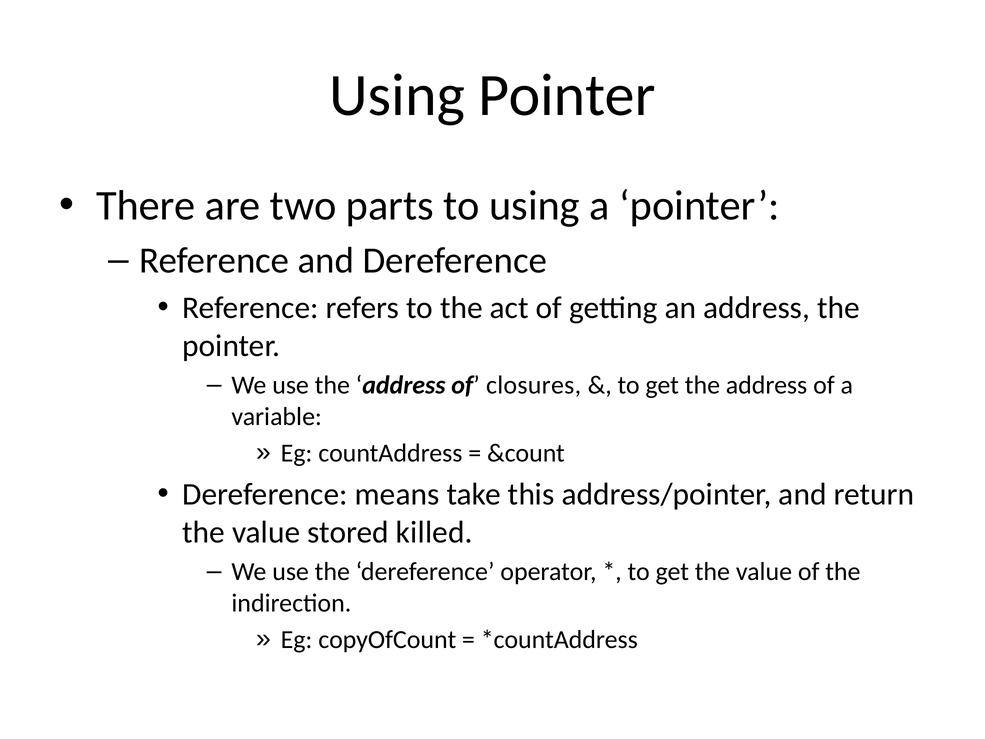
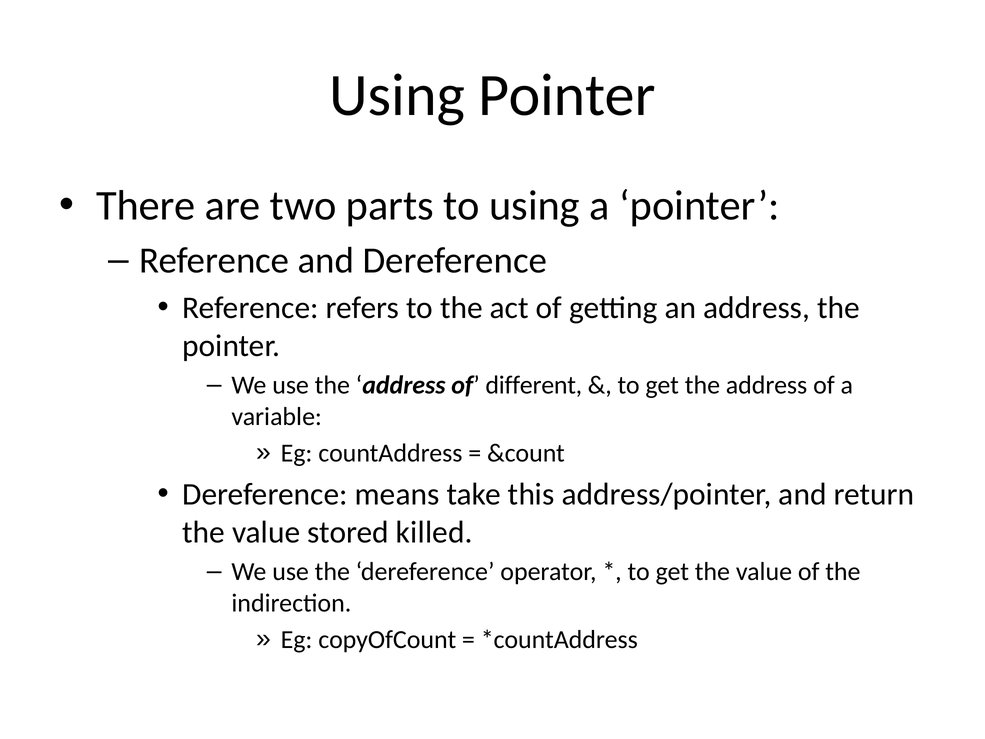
closures: closures -> different (534, 385)
